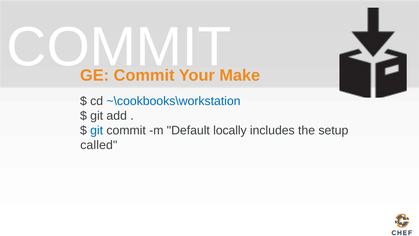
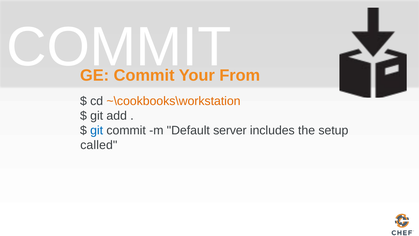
Make: Make -> From (240, 75)
~\cookbooks\workstation colour: blue -> orange (174, 101)
locally: locally -> server (230, 130)
